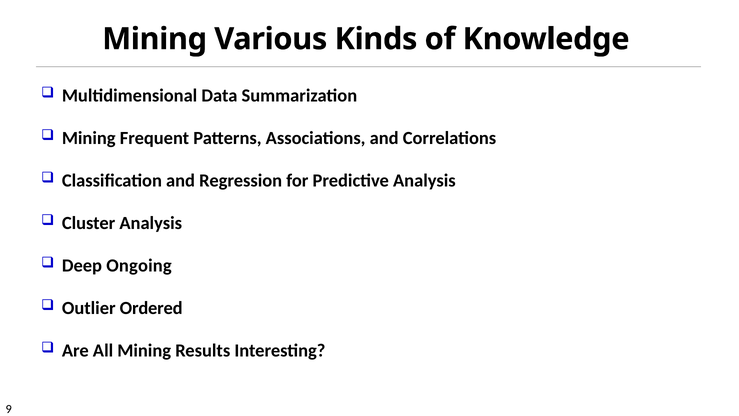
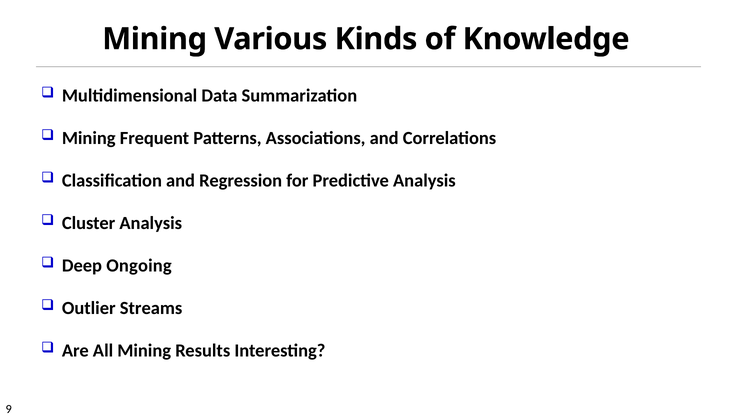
Ordered: Ordered -> Streams (151, 308)
